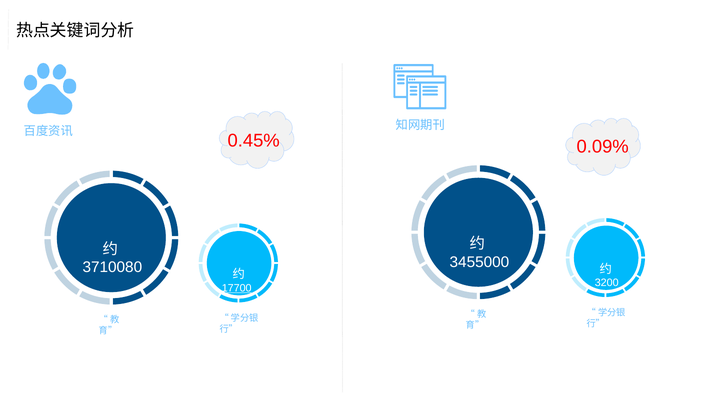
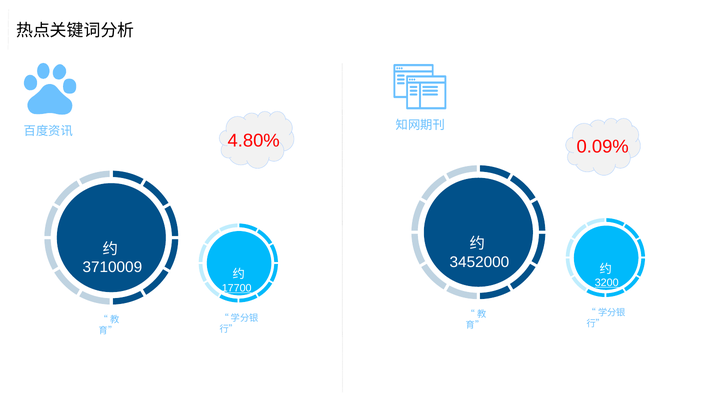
0.45%: 0.45% -> 4.80% (254, 141)
3455000: 3455000 -> 3452000 (479, 262)
3710080: 3710080 -> 3710009 (112, 267)
3200 underline: none -> present (607, 283)
